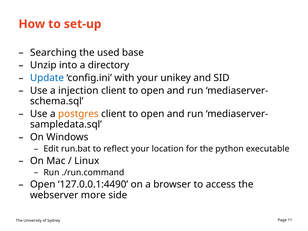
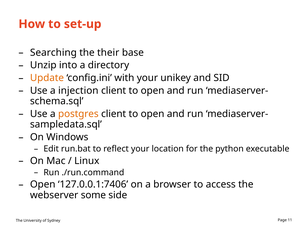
used: used -> their (108, 53)
Update colour: blue -> orange (47, 78)
127.0.0.1:4490: 127.0.0.1:4490 -> 127.0.0.1:7406 (93, 184)
more: more -> some (93, 195)
